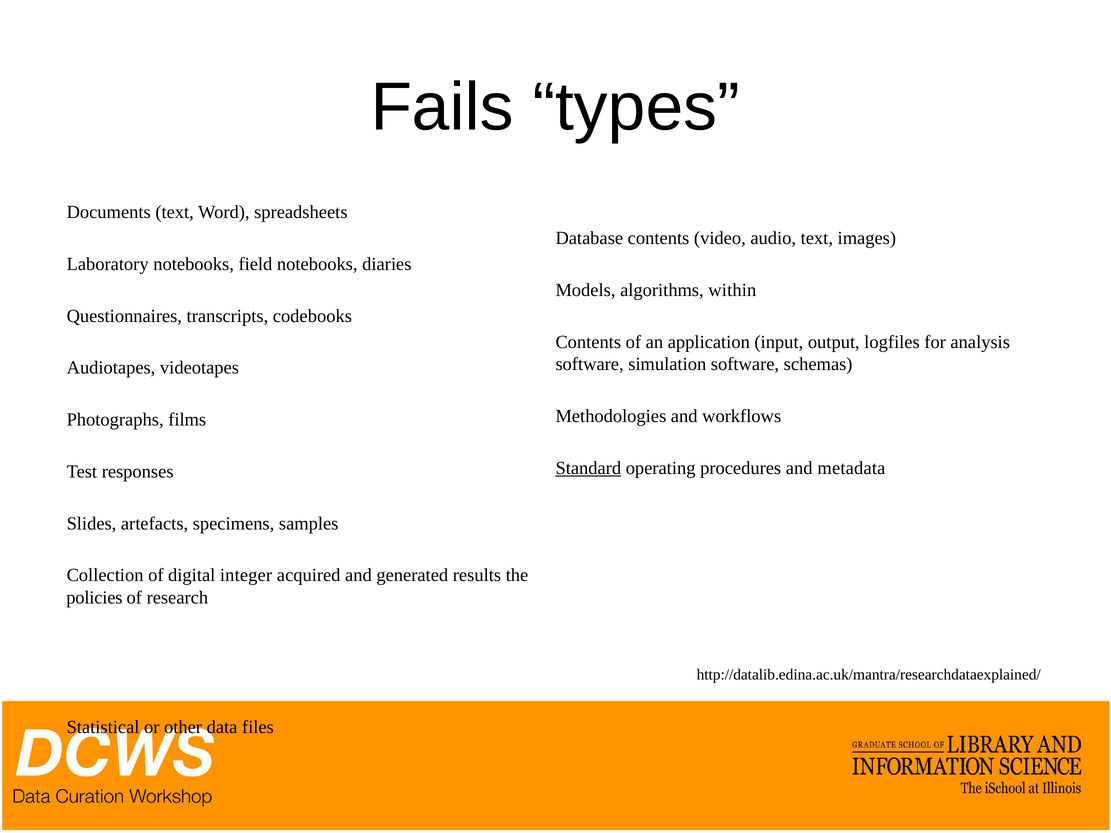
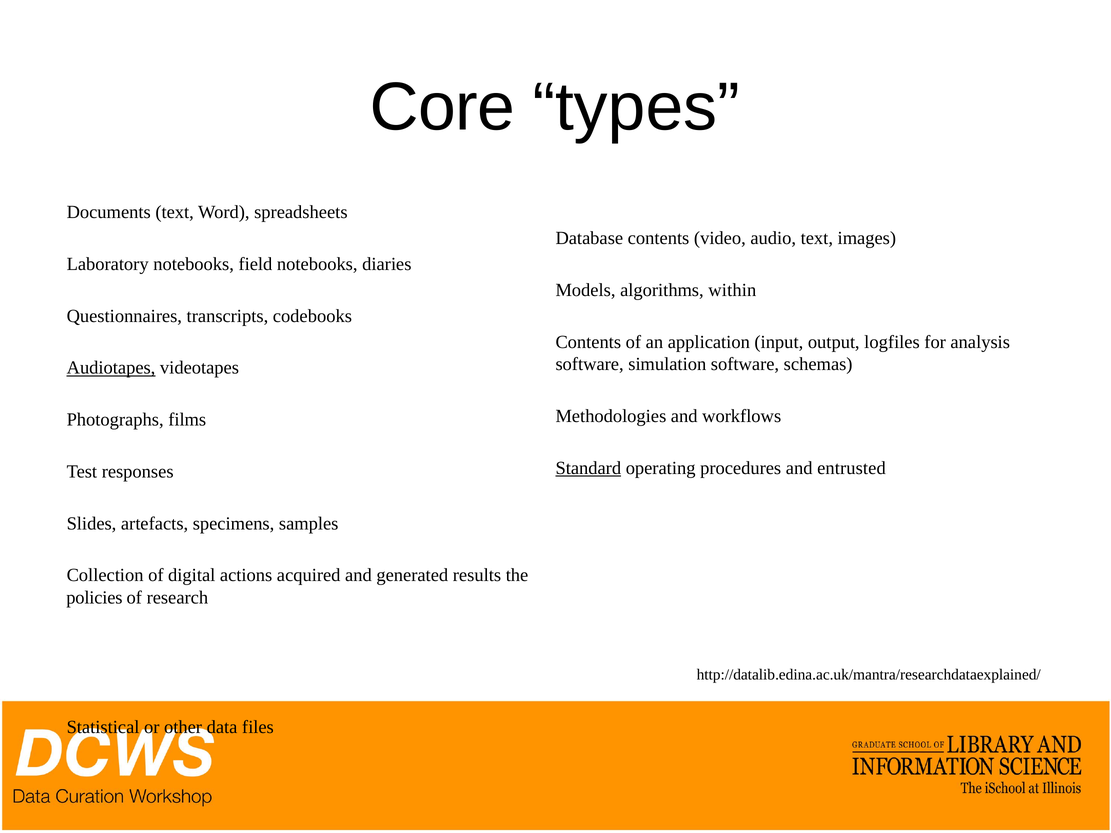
Fails: Fails -> Core (443, 108)
Audiotapes underline: none -> present (111, 368)
metadata: metadata -> entrusted (851, 468)
integer: integer -> actions (246, 576)
